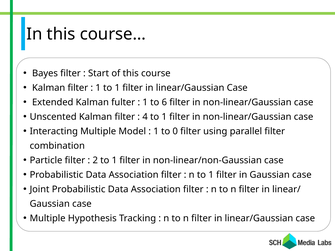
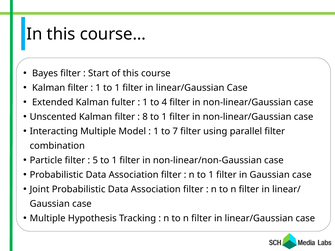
6: 6 -> 4 (164, 102)
4: 4 -> 8 (145, 117)
0: 0 -> 7 (175, 131)
2: 2 -> 5 (95, 160)
